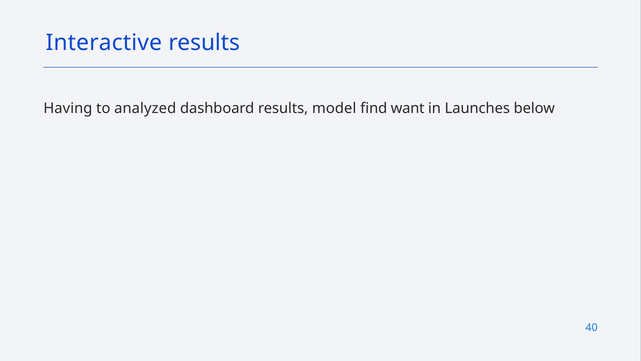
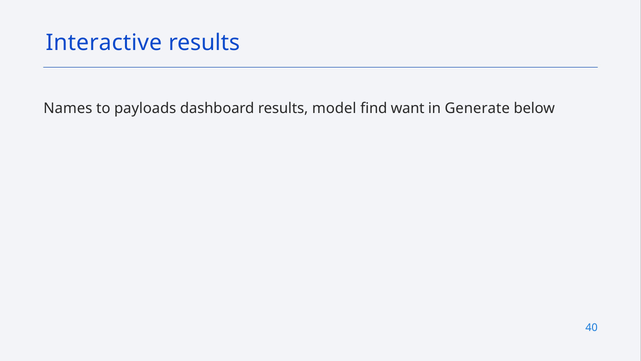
Having: Having -> Names (68, 108)
analyzed: analyzed -> payloads (145, 108)
Launches: Launches -> Generate (477, 108)
